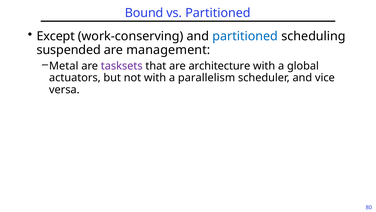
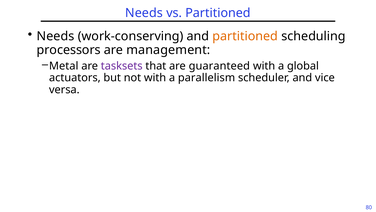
Bound: Bound -> Needs (144, 13)
Except: Except -> Needs (56, 36)
partitioned colour: blue -> orange (245, 36)
suspended: suspended -> processors (69, 50)
architecture: architecture -> guaranteed (219, 66)
